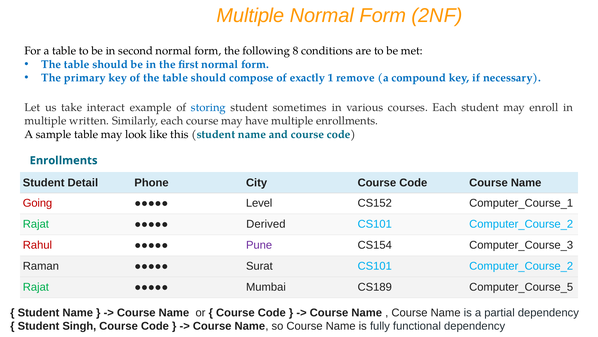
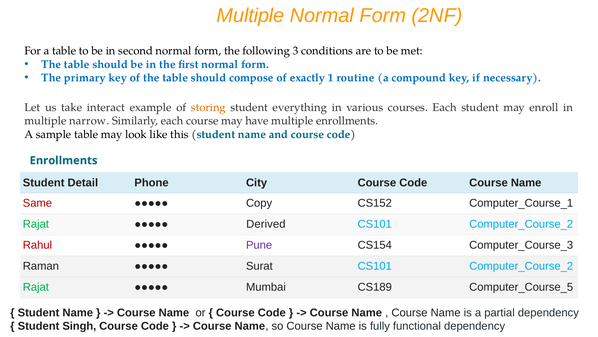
8: 8 -> 3 (296, 51)
remove: remove -> routine (355, 78)
storing colour: blue -> orange (208, 107)
sometimes: sometimes -> everything (300, 107)
written: written -> narrow (89, 121)
Going: Going -> Same (37, 203)
Level: Level -> Copy (259, 203)
